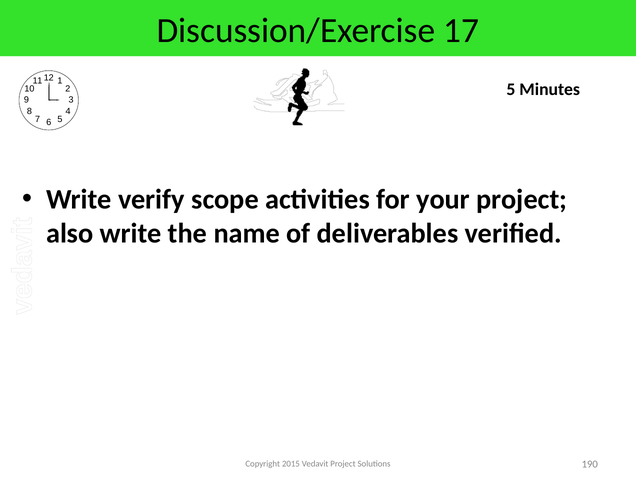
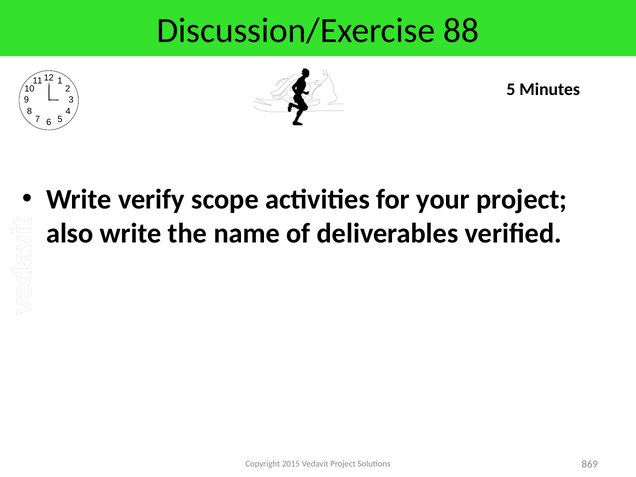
17: 17 -> 88 (461, 31)
190: 190 -> 869 (590, 464)
